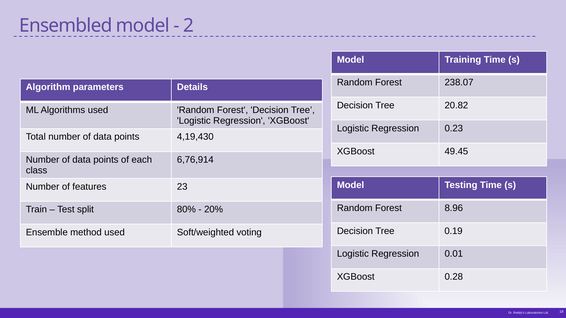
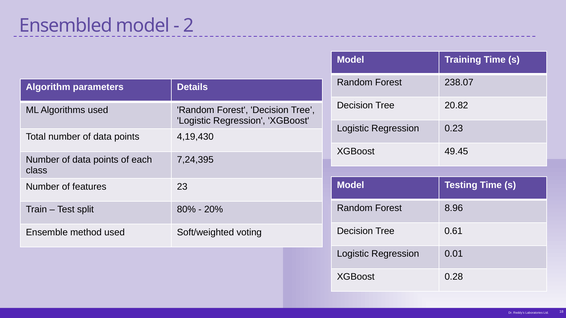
6,76,914: 6,76,914 -> 7,24,395 (195, 160)
0.19: 0.19 -> 0.61 (454, 231)
